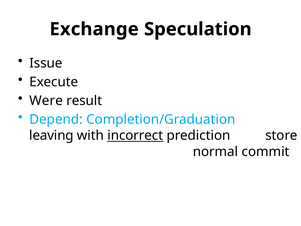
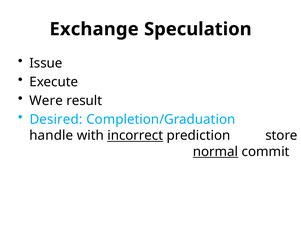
Depend: Depend -> Desired (56, 119)
leaving: leaving -> handle (51, 135)
normal underline: none -> present (216, 151)
